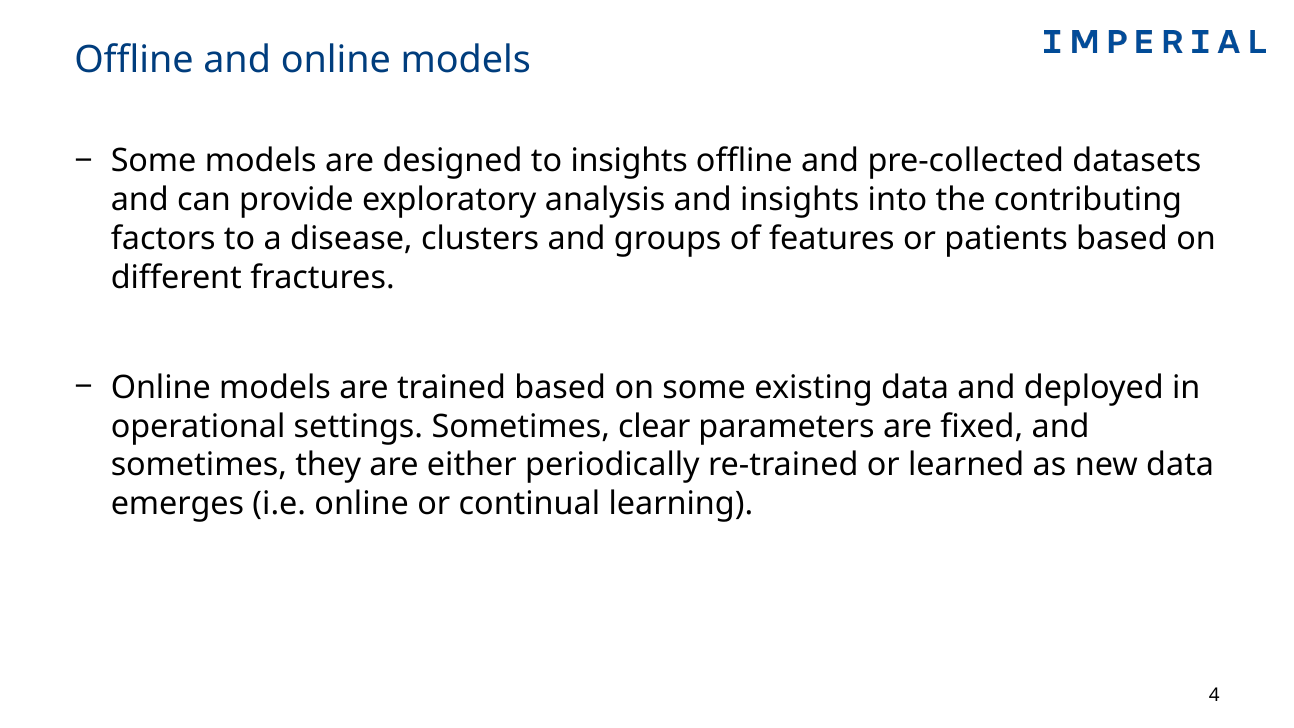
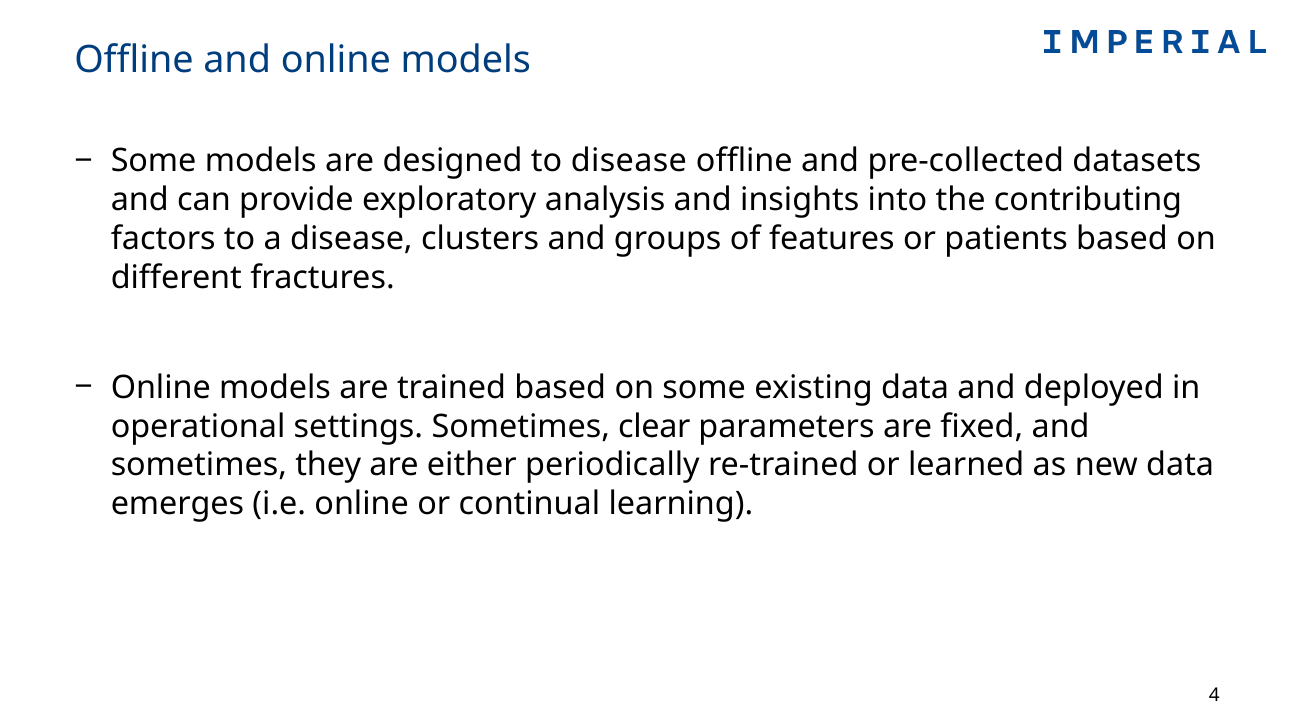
to insights: insights -> disease (629, 161)
